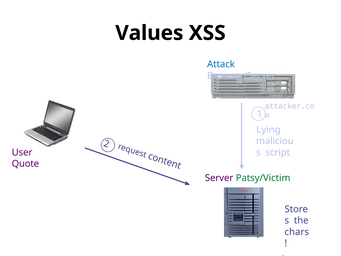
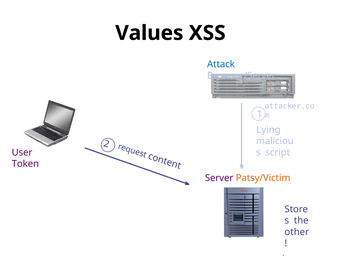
Quote: Quote -> Token (25, 164)
Patsy/Victim colour: green -> orange (263, 178)
chars: chars -> other (297, 232)
